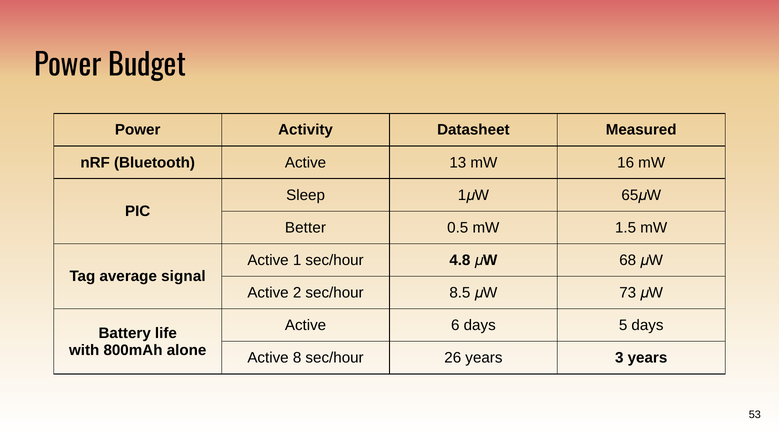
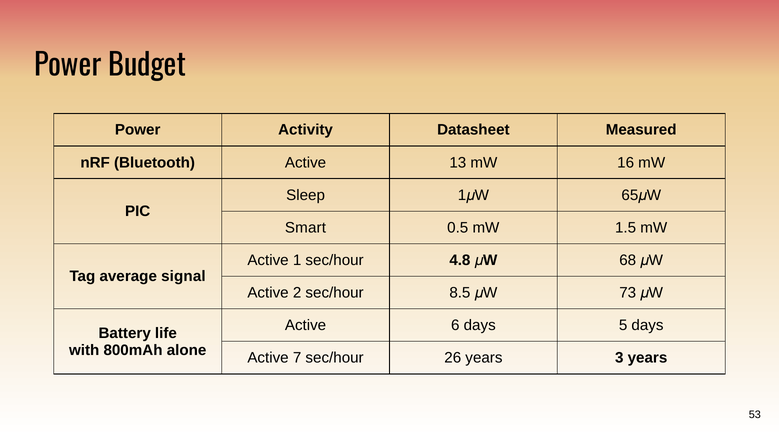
Better: Better -> Smart (305, 228)
8: 8 -> 7 (297, 358)
